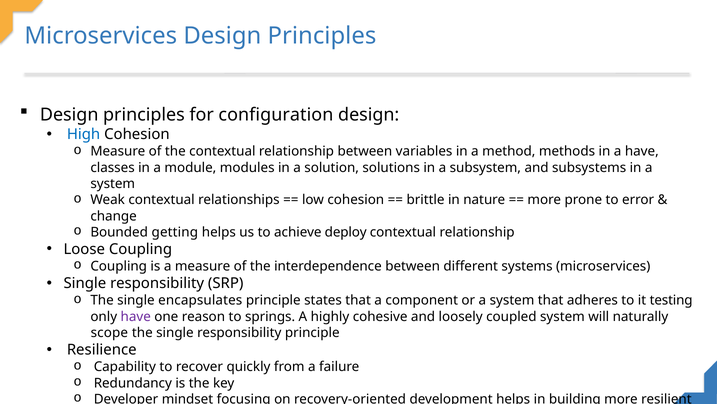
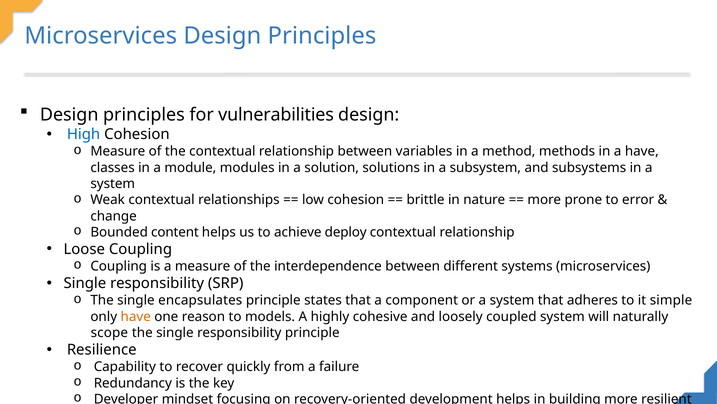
configuration: configuration -> vulnerabilities (276, 115)
getting: getting -> content (175, 232)
testing: testing -> simple (671, 300)
have colour: purple -> orange (136, 316)
springs: springs -> models (270, 316)
